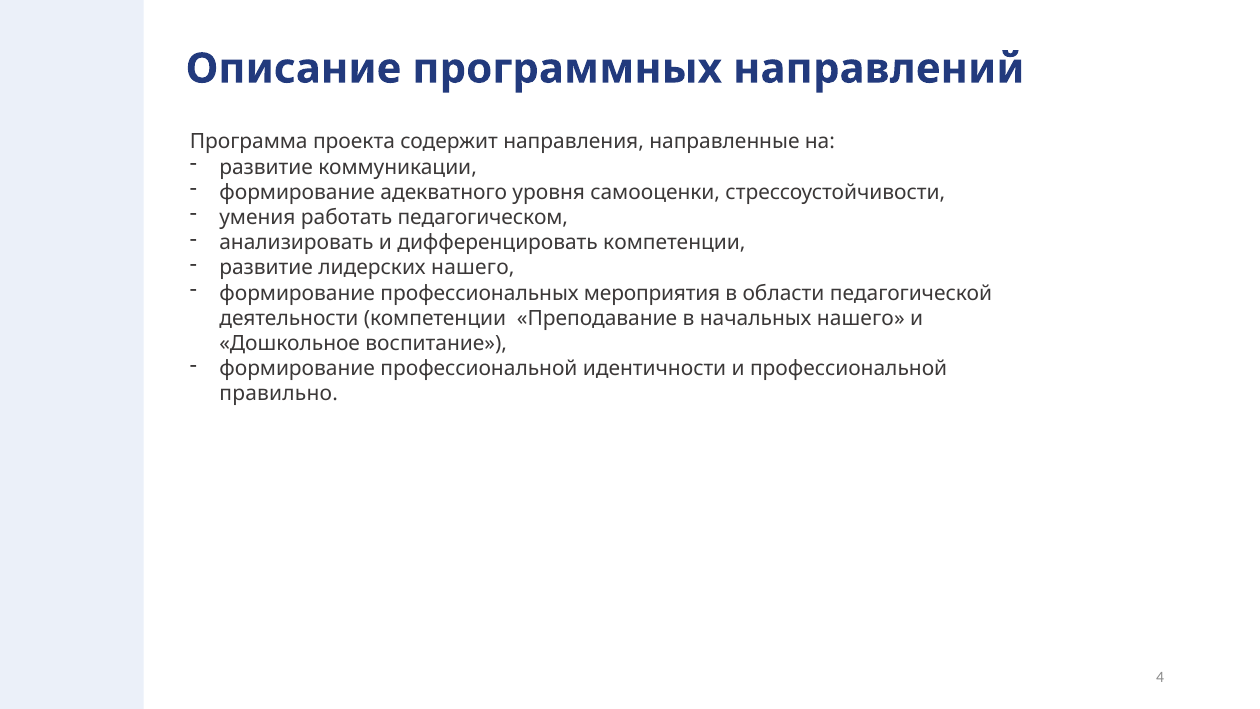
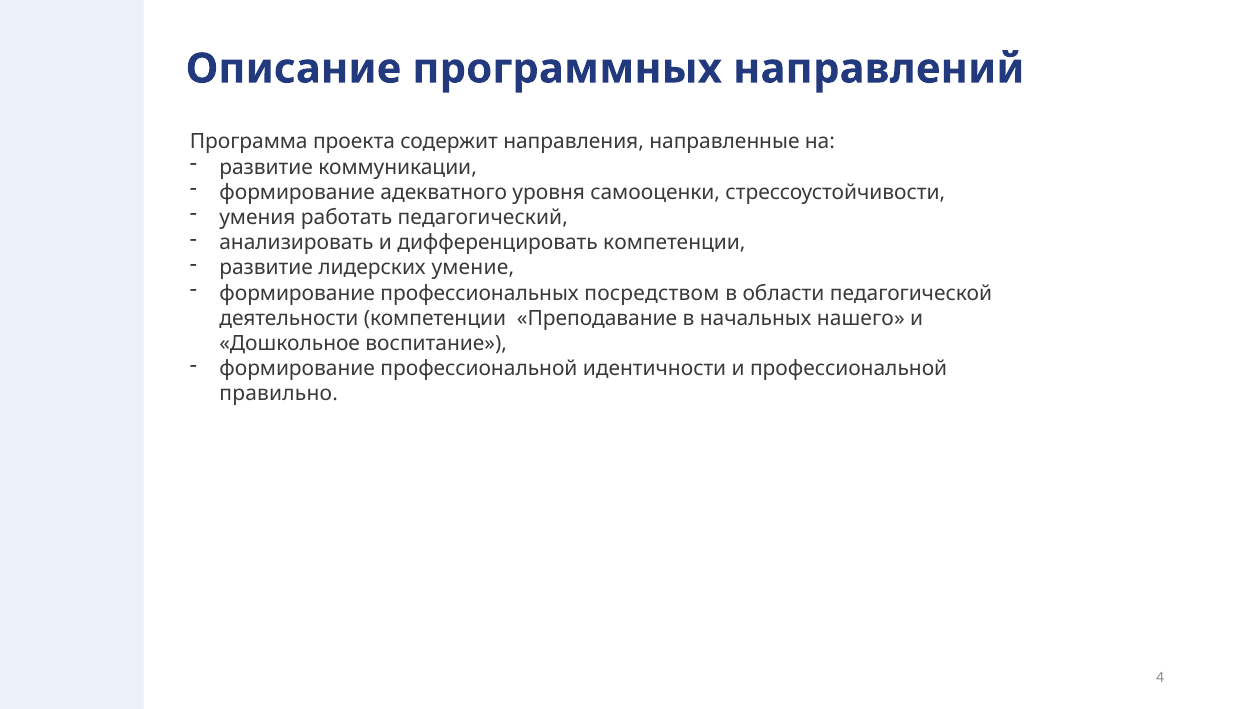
педагогическом: педагогическом -> педагогический (483, 217)
лидерских нашего: нашего -> умение (473, 268)
мероприятия: мероприятия -> посредством (652, 293)
